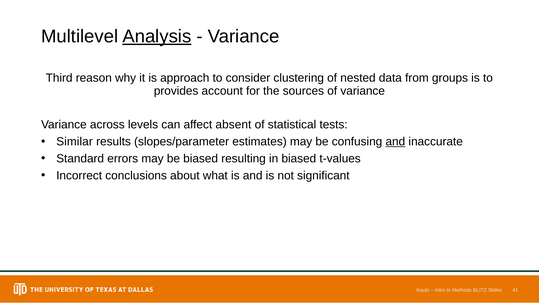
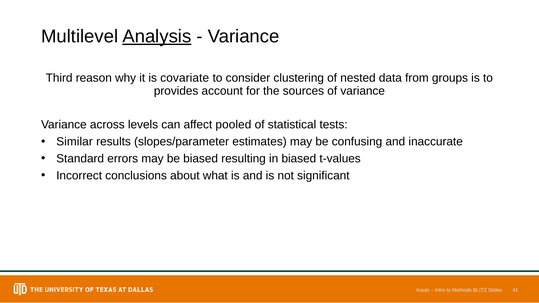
approach: approach -> covariate (185, 78)
absent: absent -> pooled (233, 125)
and underline: present -> none (395, 142)
